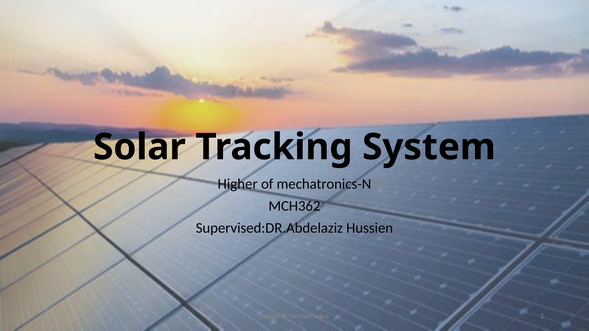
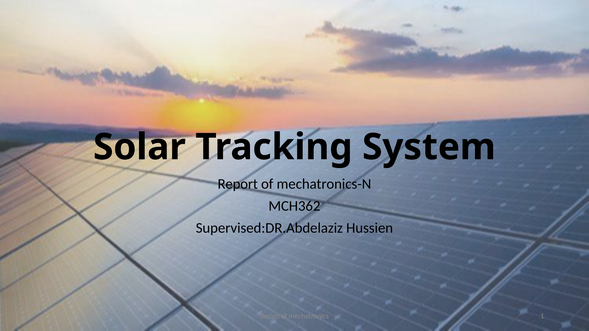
Higher: Higher -> Report (238, 184)
